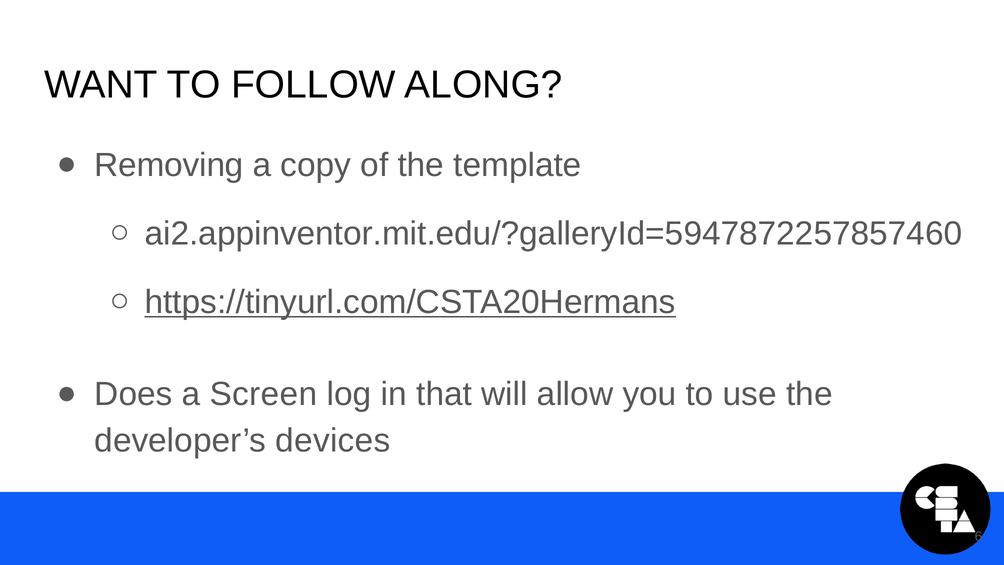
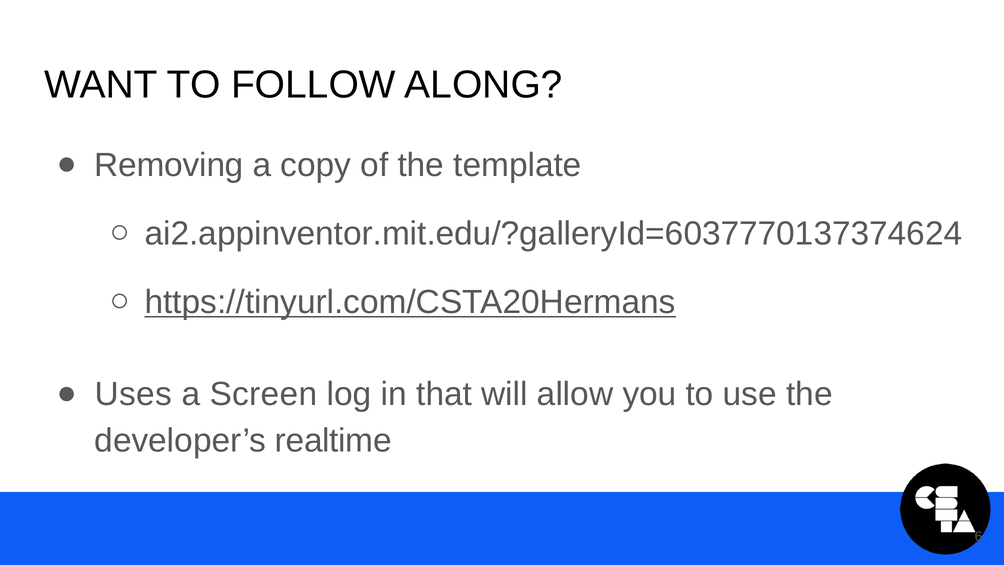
ai2.appinventor.mit.edu/?galleryId=5947872257857460: ai2.appinventor.mit.edu/?galleryId=5947872257857460 -> ai2.appinventor.mit.edu/?galleryId=6037770137374624 (553, 233)
Does: Does -> Uses (133, 394)
devices: devices -> realtime (333, 440)
